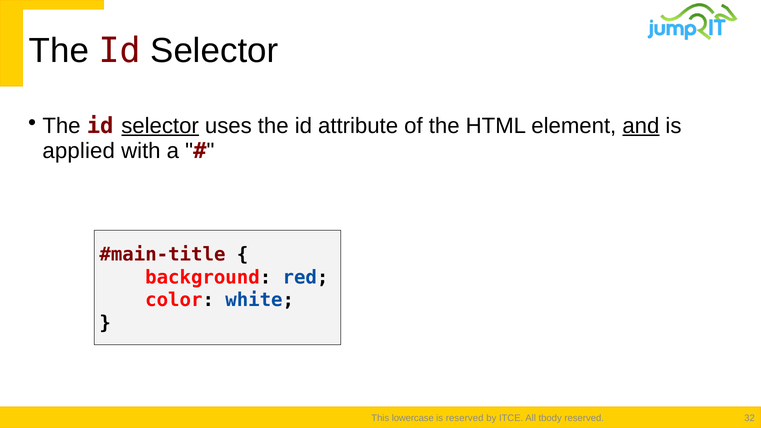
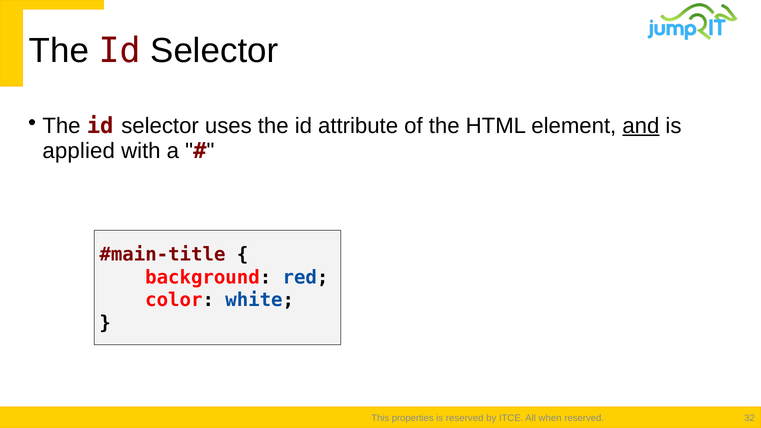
selector underline: present -> none (160, 126)
lowercase: lowercase -> properties (413, 418)
tbody: tbody -> when (550, 418)
